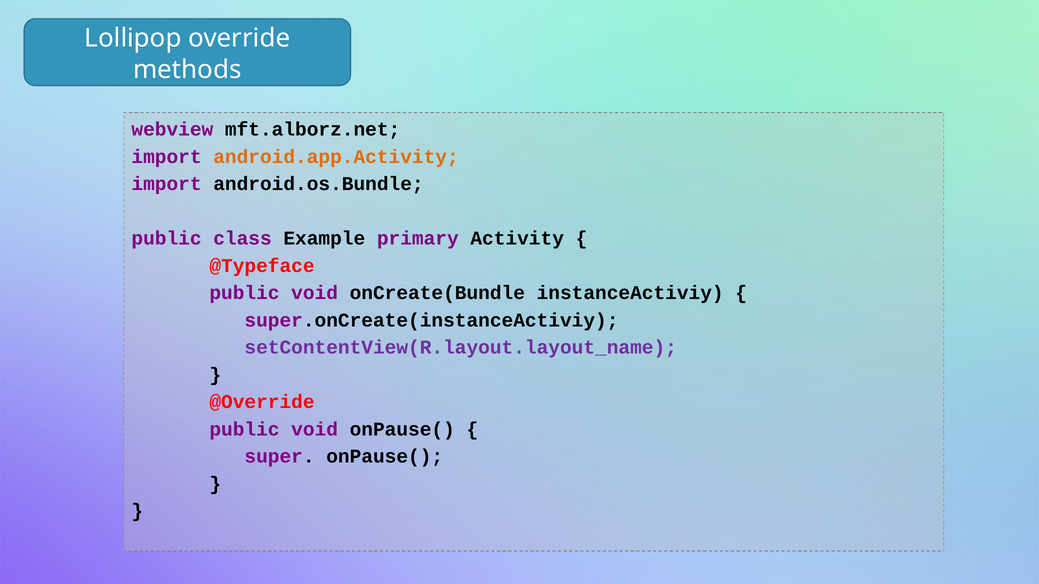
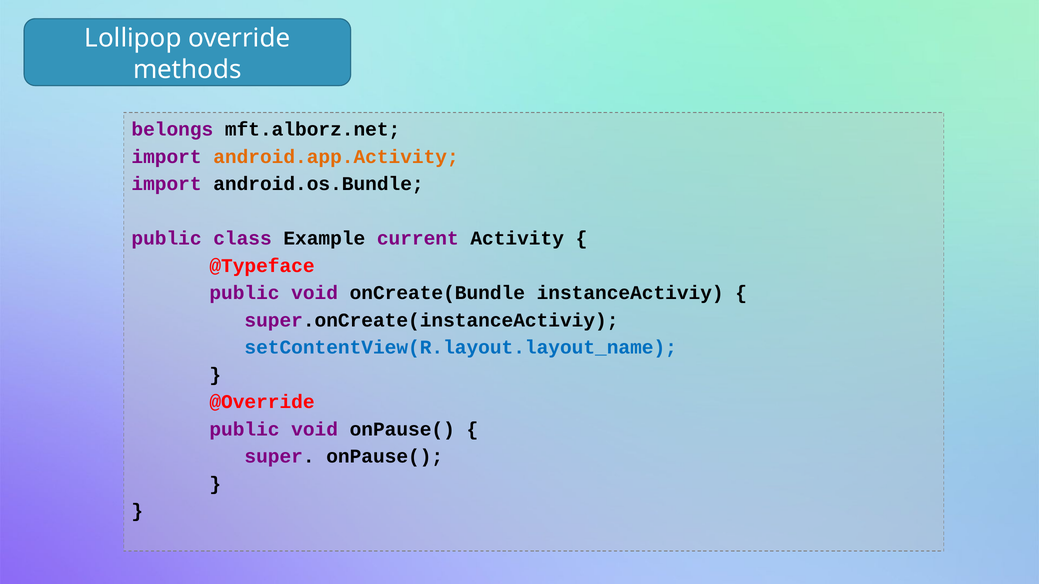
webview: webview -> belongs (172, 129)
primary: primary -> current (418, 239)
setContentView(R.layout.layout_name colour: purple -> blue (461, 348)
